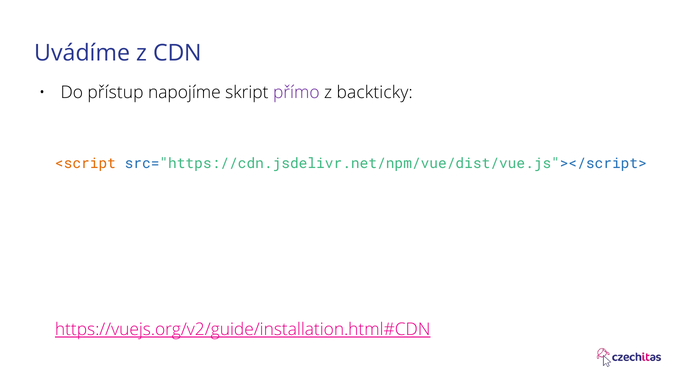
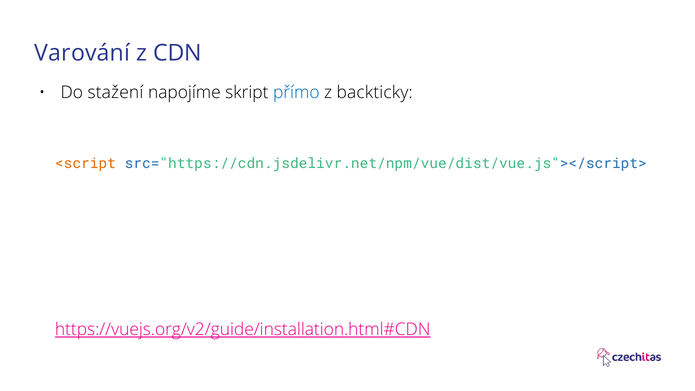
Uvádíme: Uvádíme -> Varování (82, 53)
přístup: přístup -> stažení (115, 92)
přímo colour: purple -> blue (296, 92)
